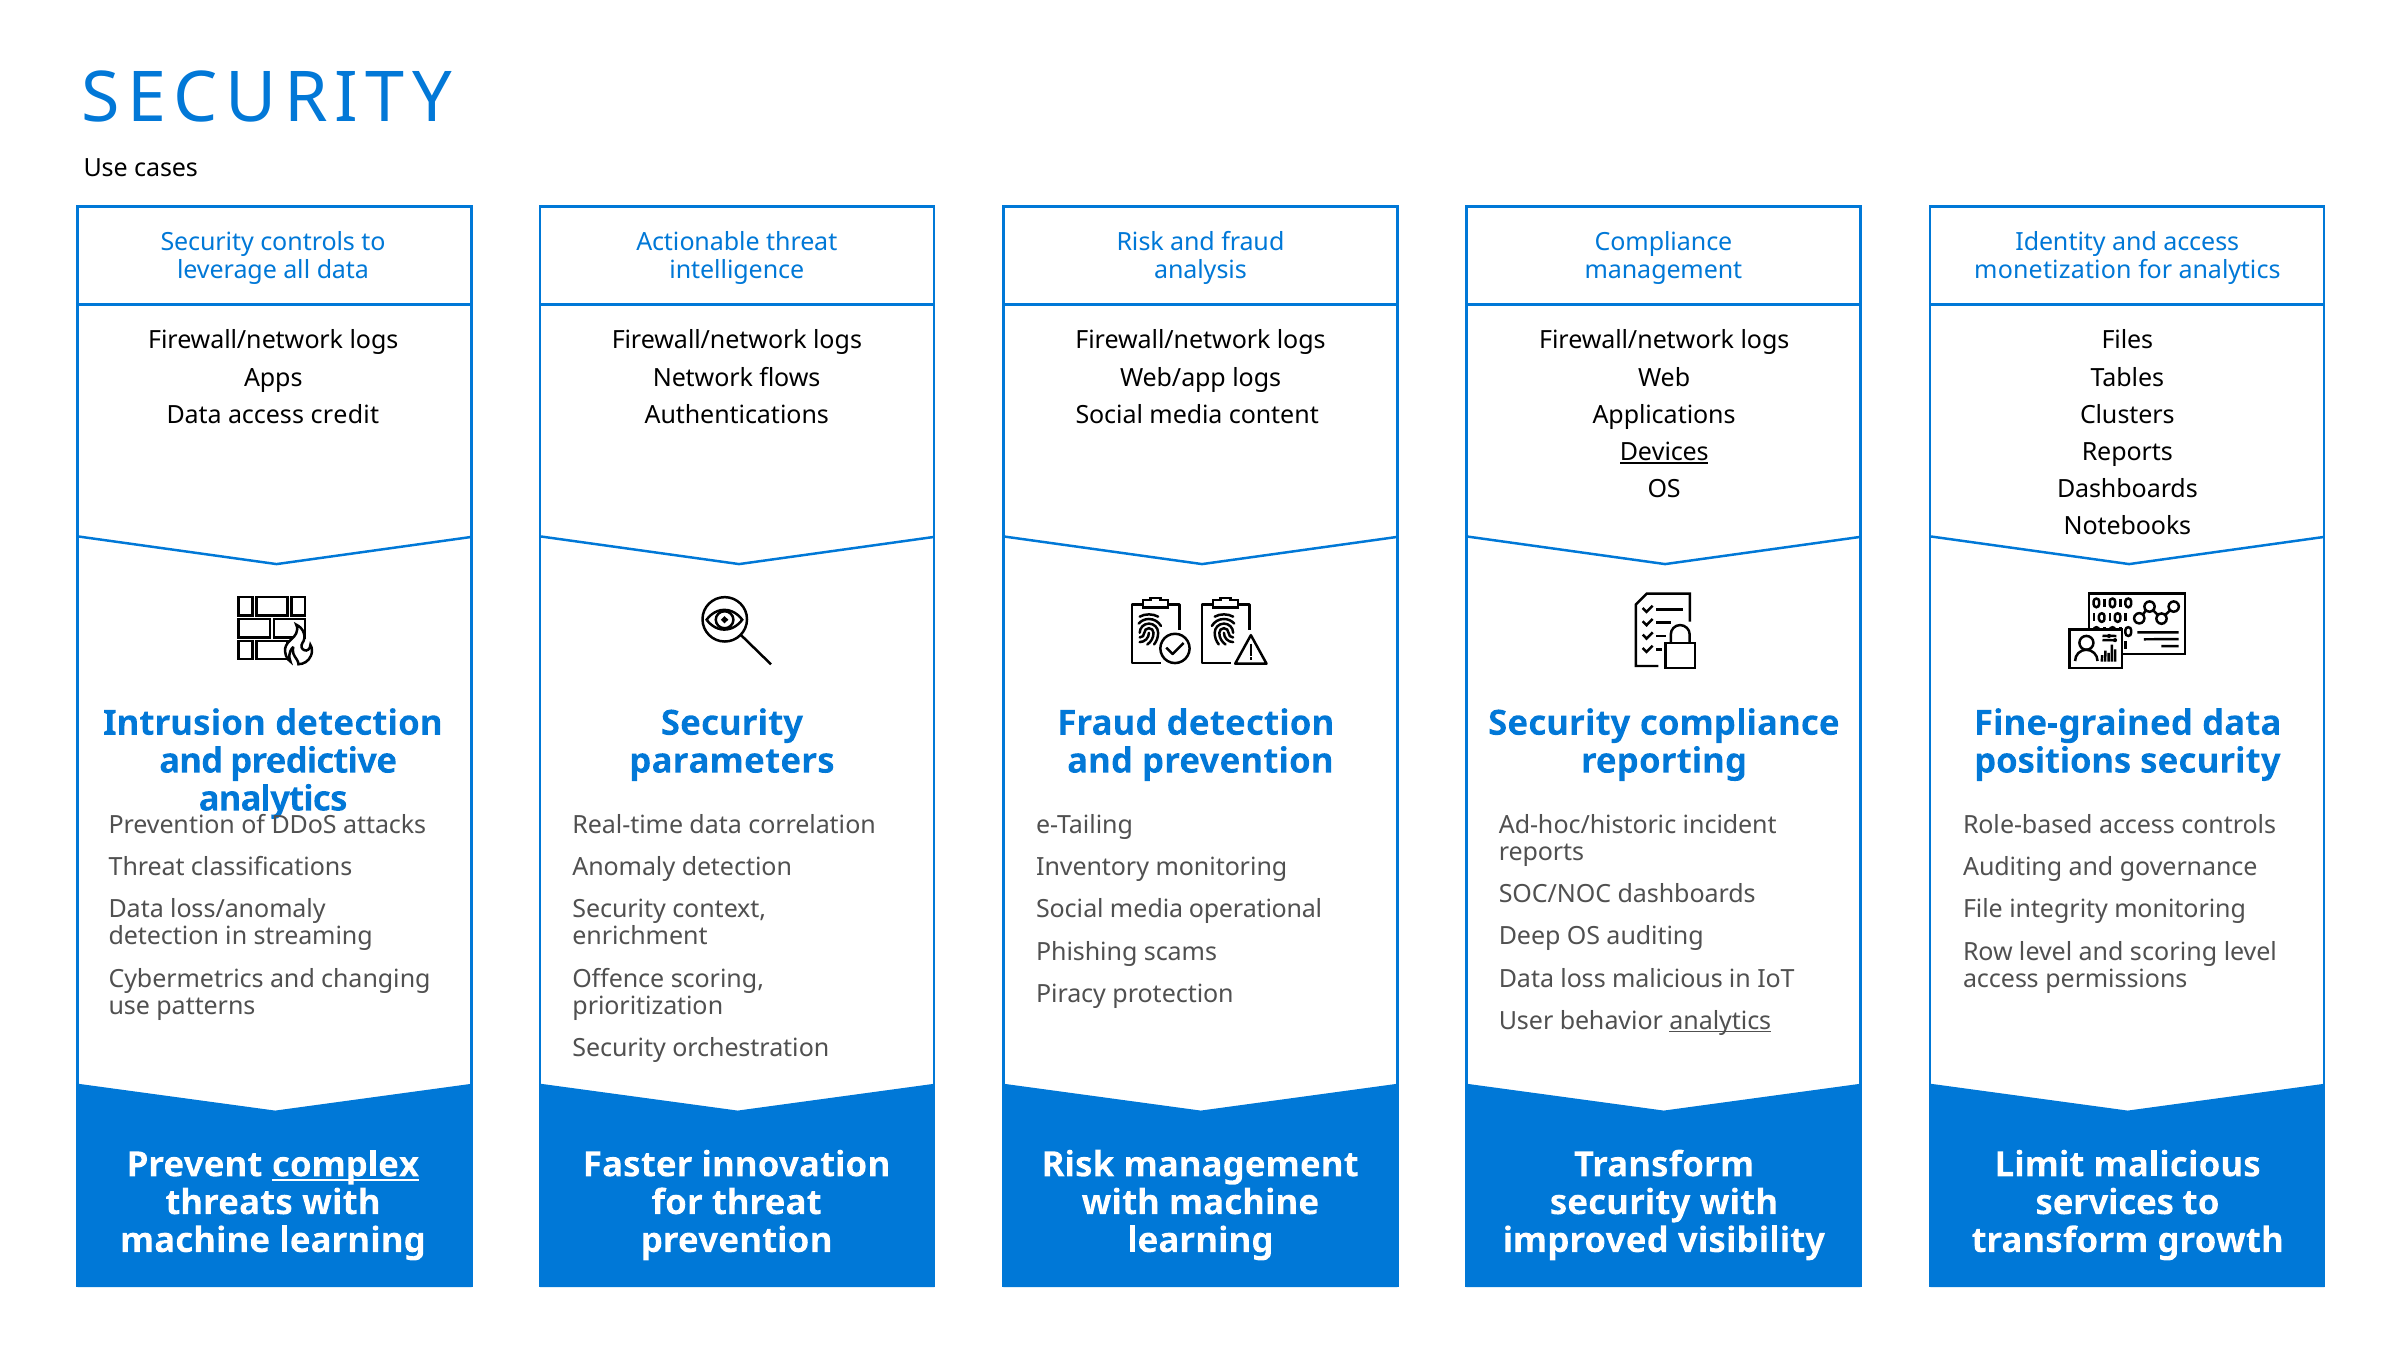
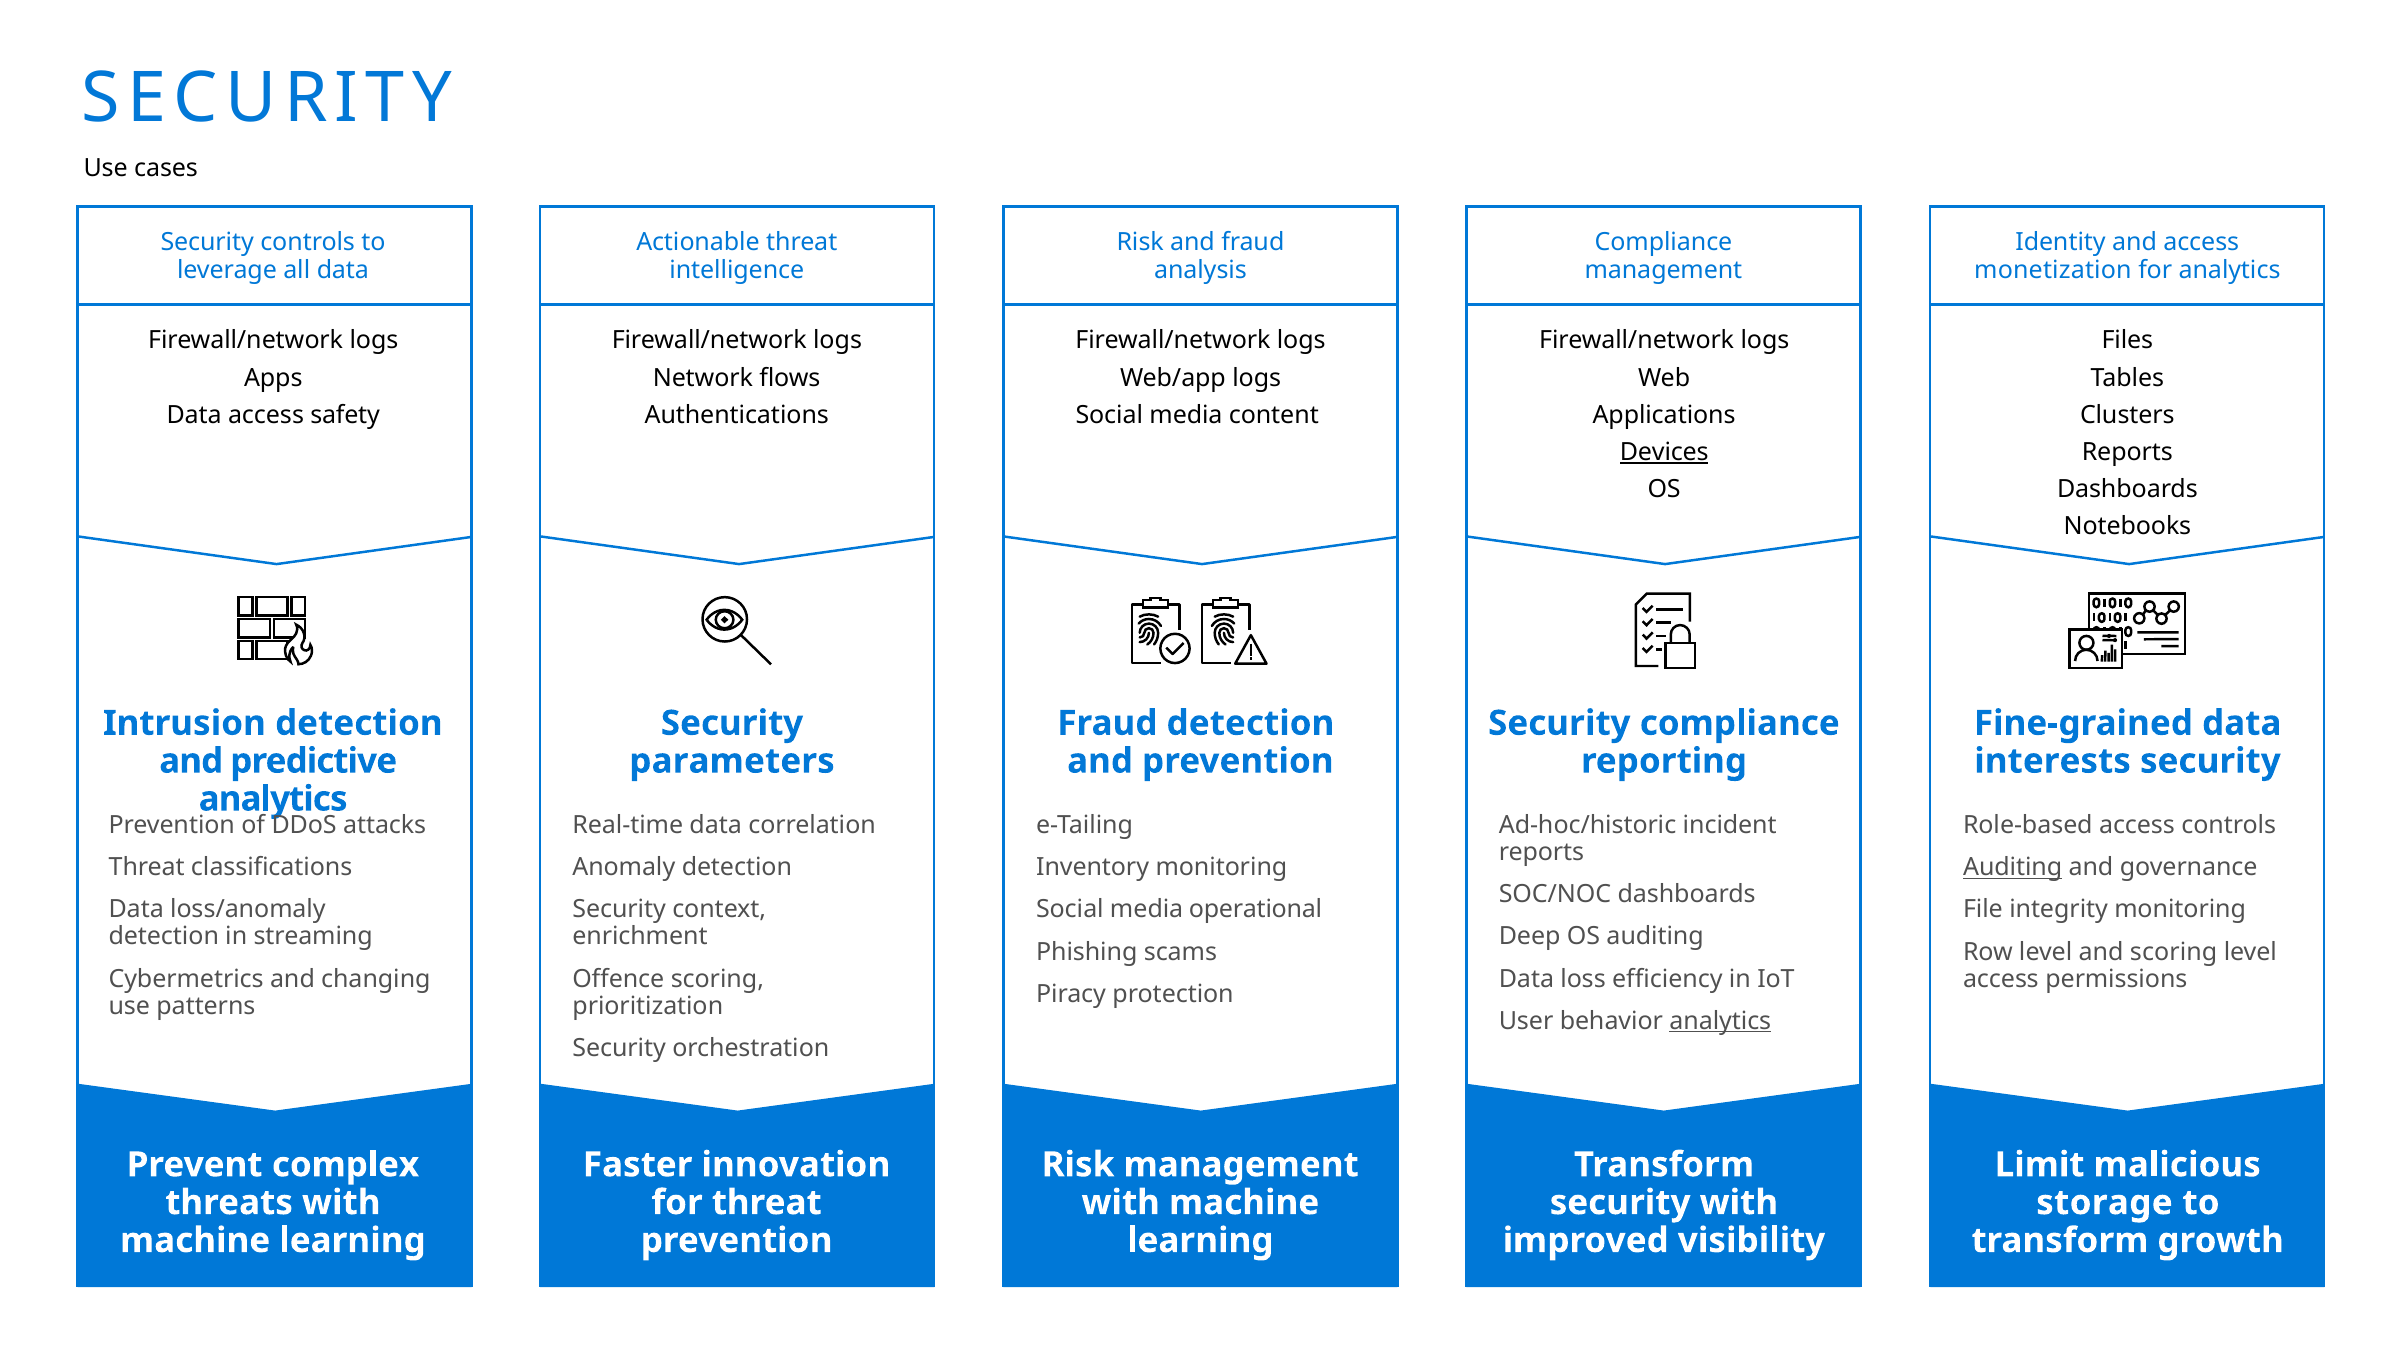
credit: credit -> safety (345, 415)
positions: positions -> interests (2053, 761)
Auditing underline: none -> present (2013, 867)
loss malicious: malicious -> efficiency (1667, 979)
complex underline: present -> none (346, 1164)
services: services -> storage (2104, 1202)
